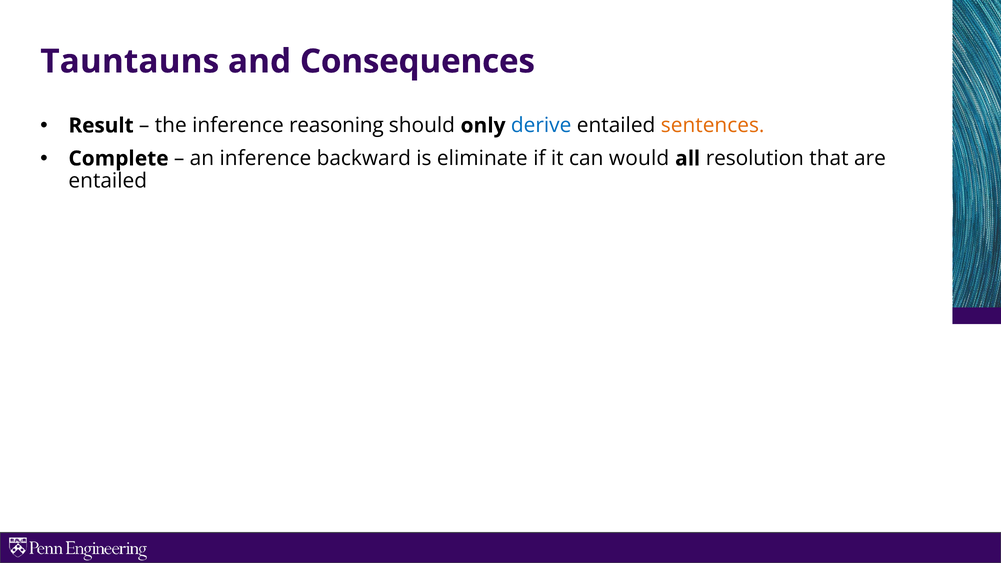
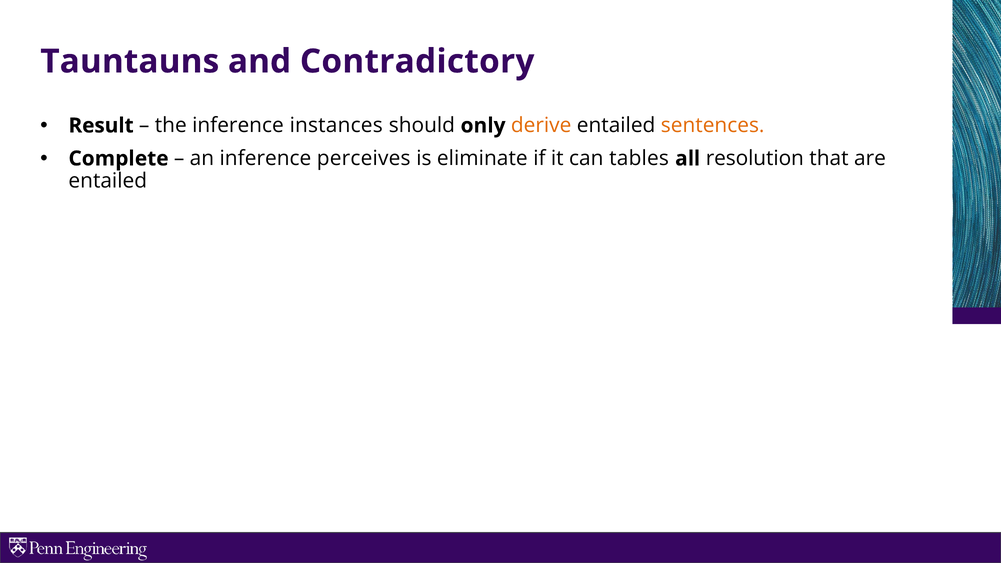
Consequences: Consequences -> Contradictory (417, 61)
reasoning: reasoning -> instances (336, 126)
derive colour: blue -> orange (541, 126)
backward: backward -> perceives (364, 159)
would: would -> tables (639, 159)
